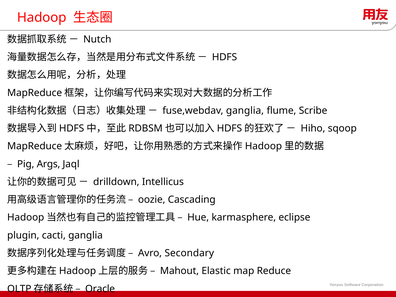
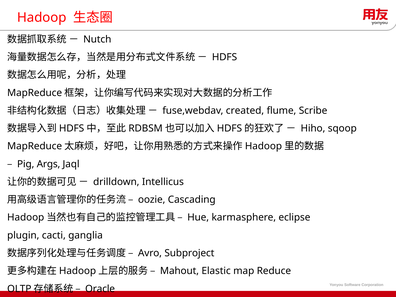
fuse,webdav ganglia: ganglia -> created (245, 111)
Secondary: Secondary -> Subproject (189, 253)
